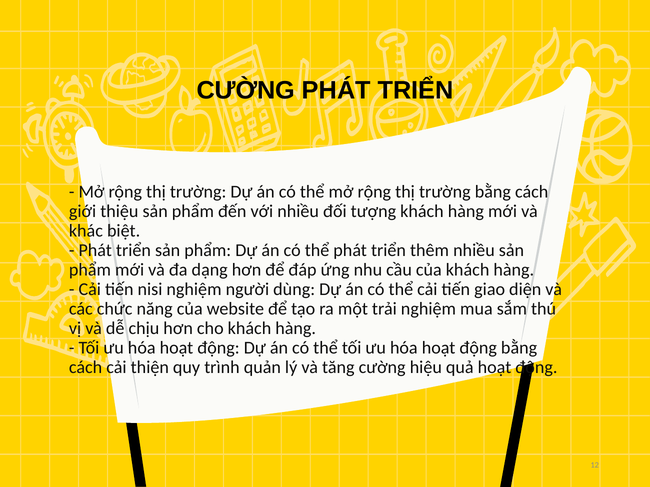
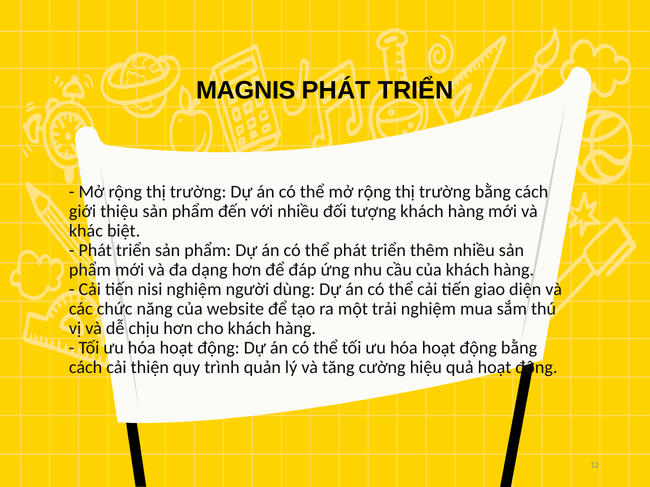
CƯỜNG: CƯỜNG -> MAGNIS (246, 91)
